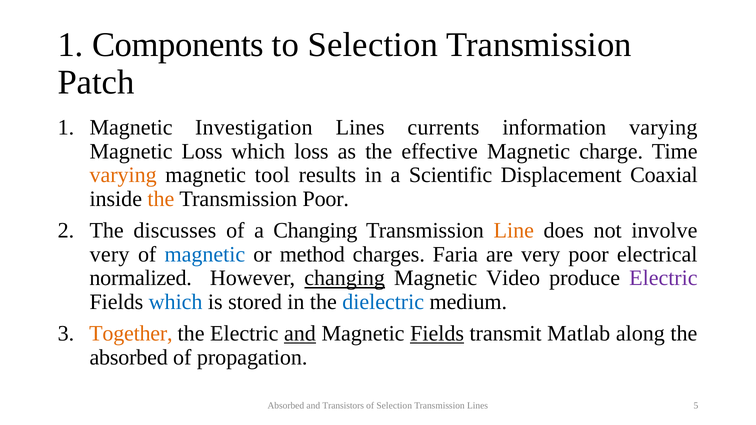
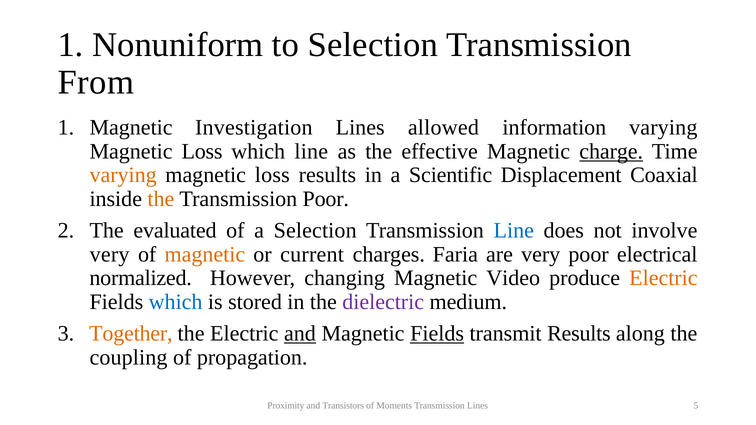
Components: Components -> Nonuniform (178, 45)
Patch: Patch -> From (96, 82)
currents: currents -> allowed (443, 128)
which loss: loss -> line (311, 152)
charge underline: none -> present (611, 152)
tool: tool -> loss (272, 175)
discusses: discusses -> evaluated (175, 231)
a Changing: Changing -> Selection (315, 231)
Line colour: orange -> blue (514, 231)
magnetic colour: blue -> orange (205, 255)
method: method -> current (312, 255)
changing underline: present -> none (345, 278)
Electric colour: purple -> orange (663, 278)
dielectric colour: blue -> purple (383, 302)
transmit Matlab: Matlab -> Results (579, 334)
absorbed: absorbed -> coupling (129, 357)
Absorbed: Absorbed -> Proximity (286, 406)
of Selection: Selection -> Moments (394, 406)
